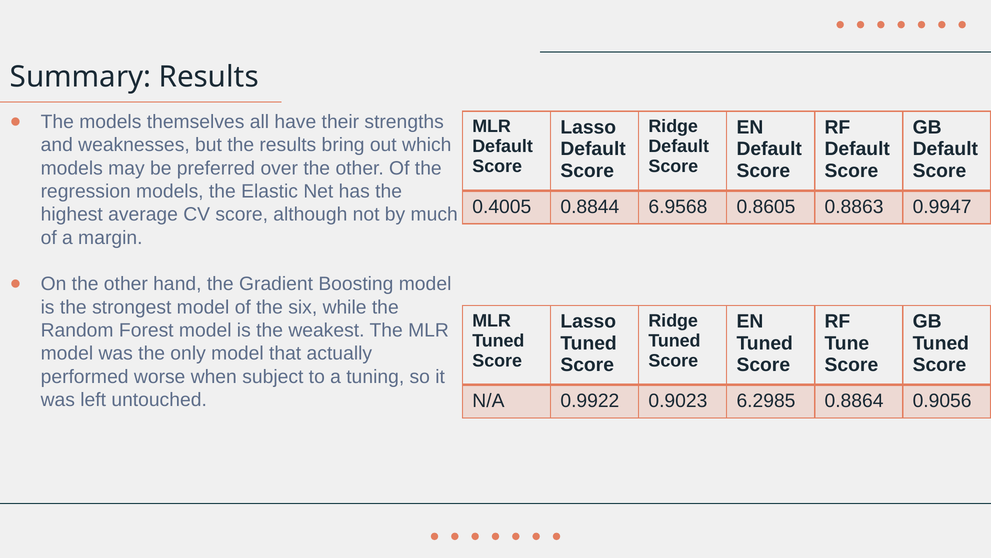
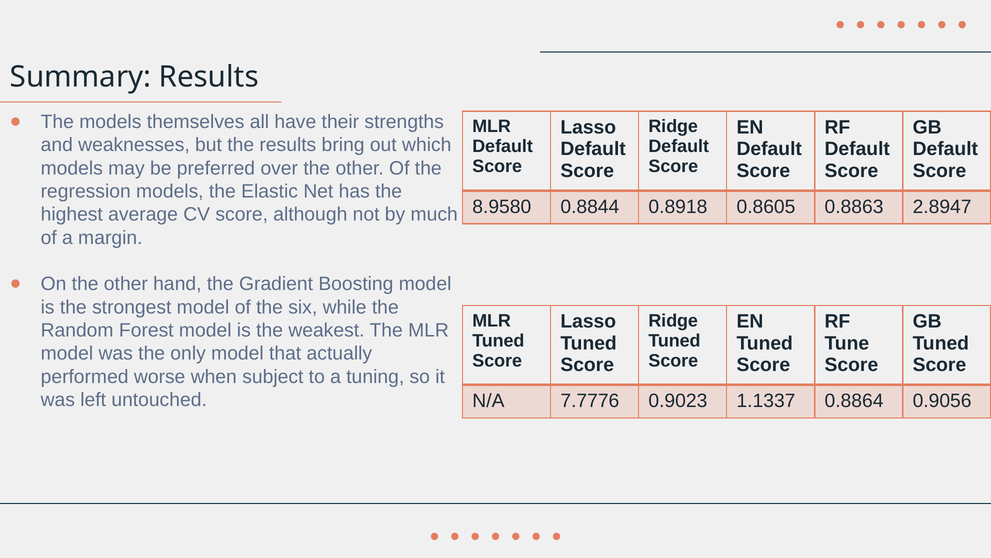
0.4005: 0.4005 -> 8.9580 (502, 207)
6.9568: 6.9568 -> 0.8918 (678, 207)
0.9947: 0.9947 -> 2.8947 (942, 207)
0.9922: 0.9922 -> 7.7776 (590, 401)
6.2985: 6.2985 -> 1.1337 (766, 401)
